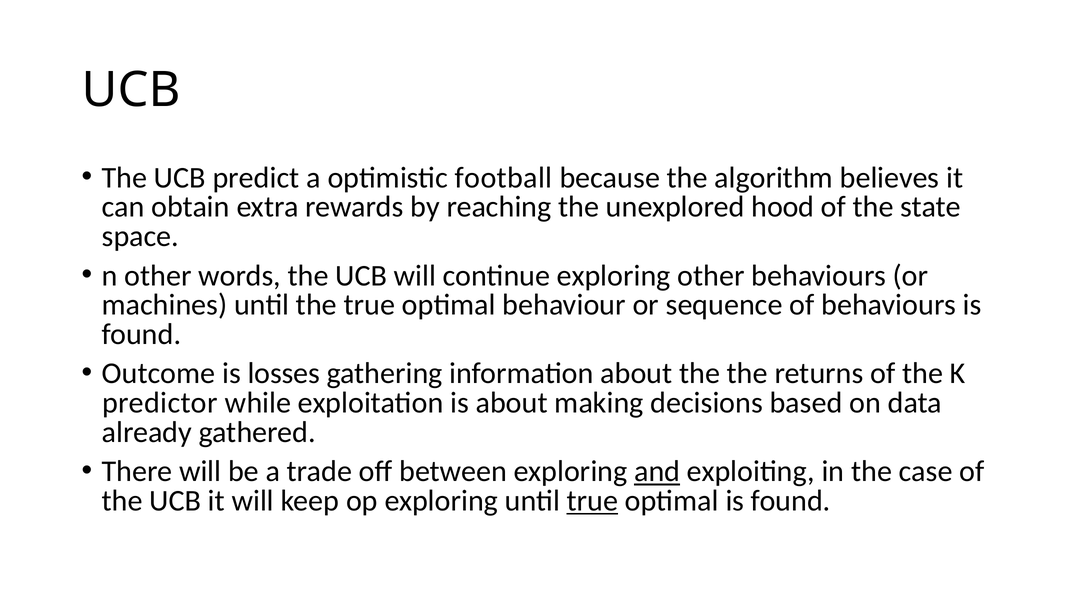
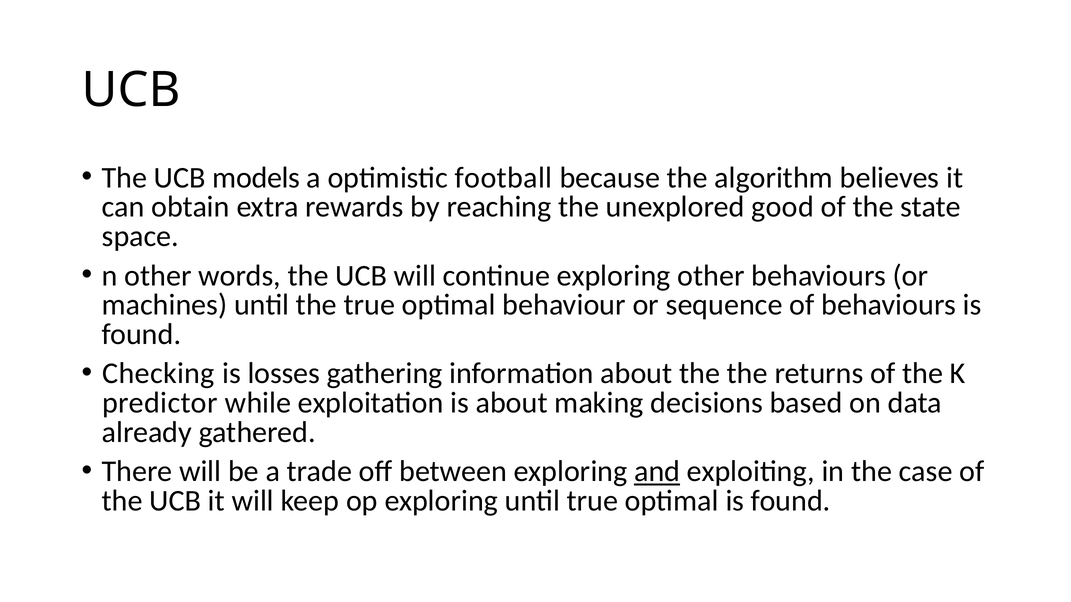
predict: predict -> models (256, 178)
hood: hood -> good (783, 207)
Outcome: Outcome -> Checking (158, 374)
true underline: present -> none (592, 501)
